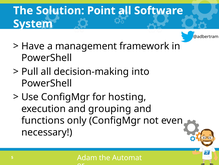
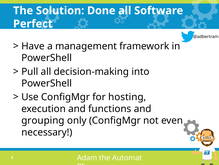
Point: Point -> Done (101, 11)
System: System -> Perfect (33, 24)
grouping: grouping -> functions (110, 108)
functions: functions -> grouping (43, 120)
